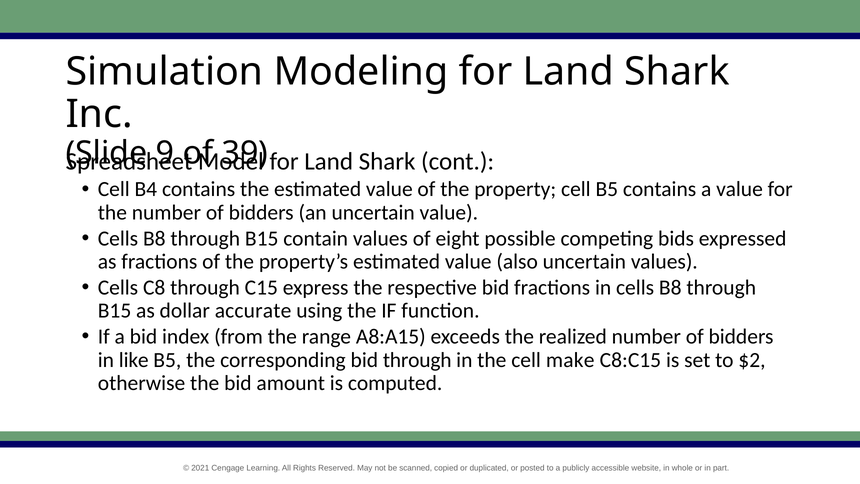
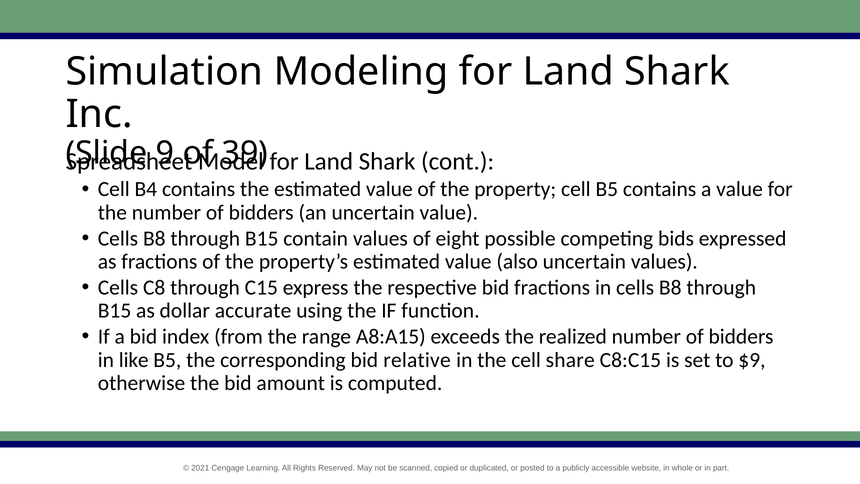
bid through: through -> relative (417, 360)
make: make -> share (570, 360)
$2: $2 -> $9 (752, 360)
